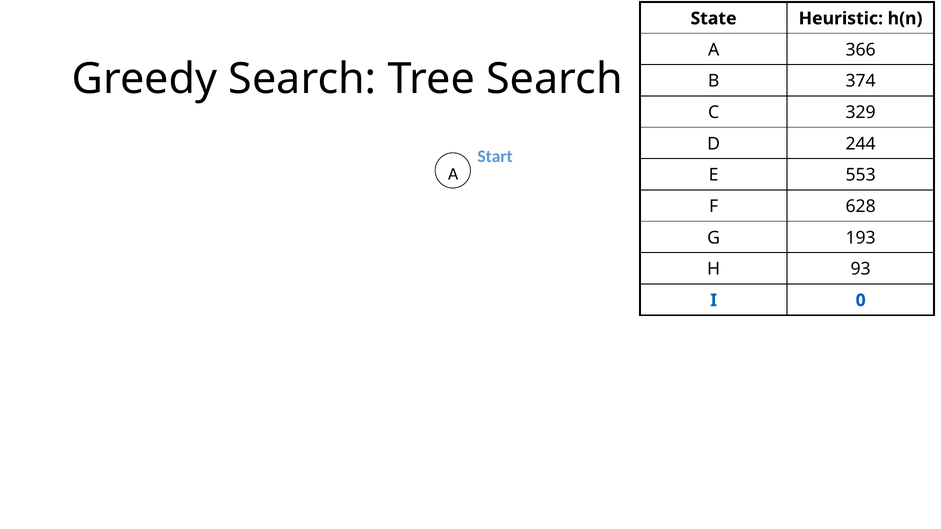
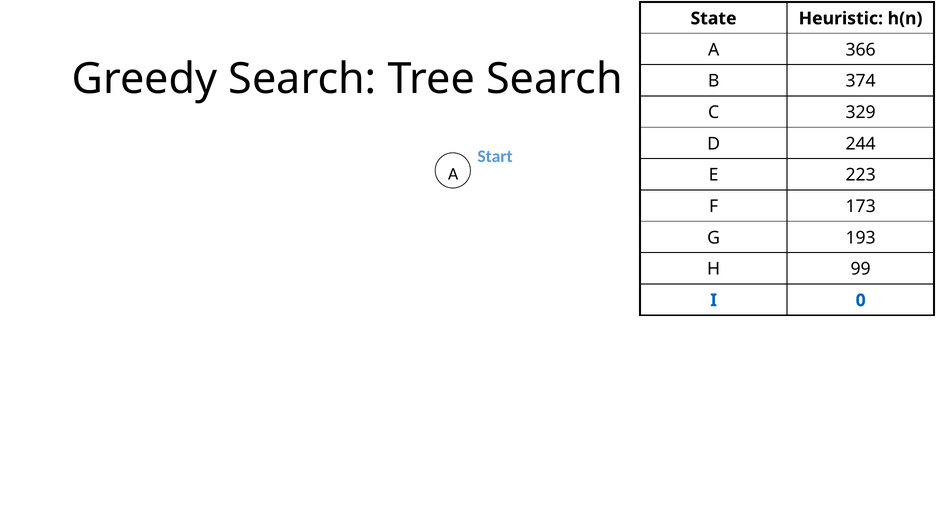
553: 553 -> 223 (861, 175)
628: 628 -> 173 (861, 207)
93: 93 -> 99 (861, 269)
